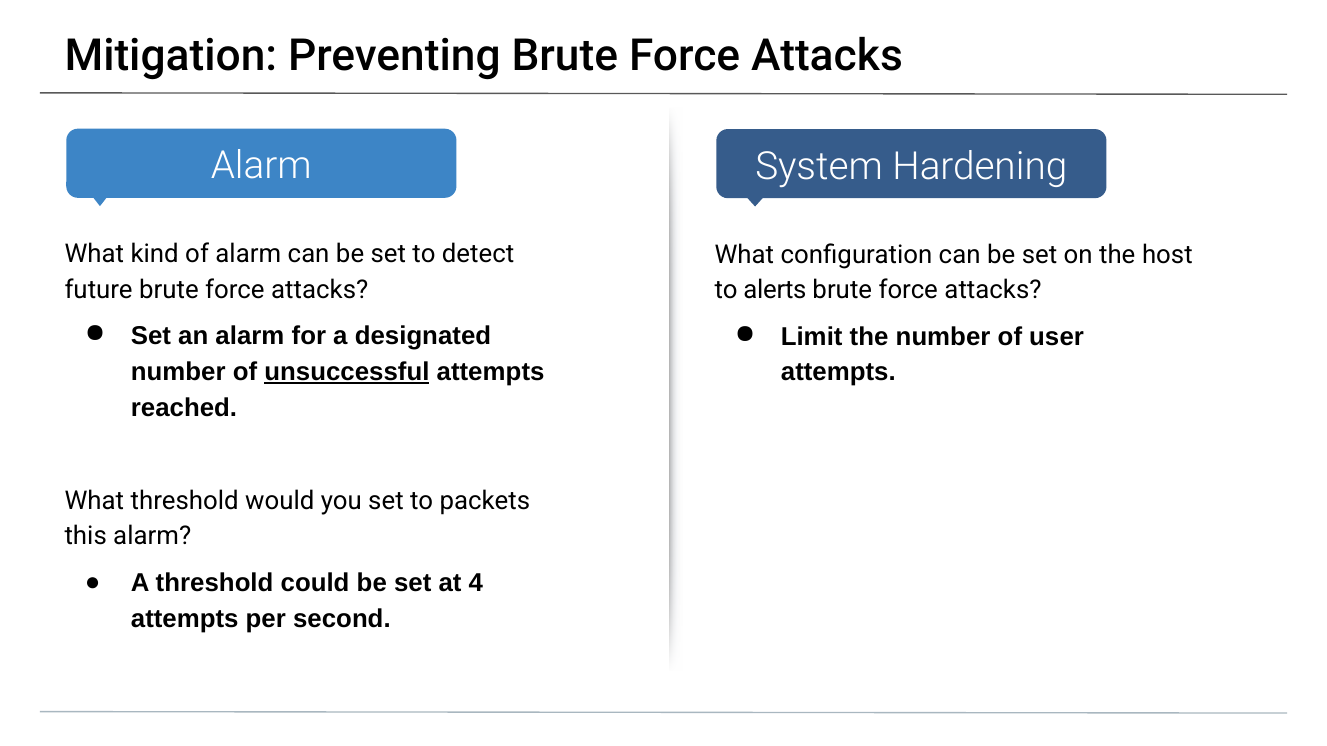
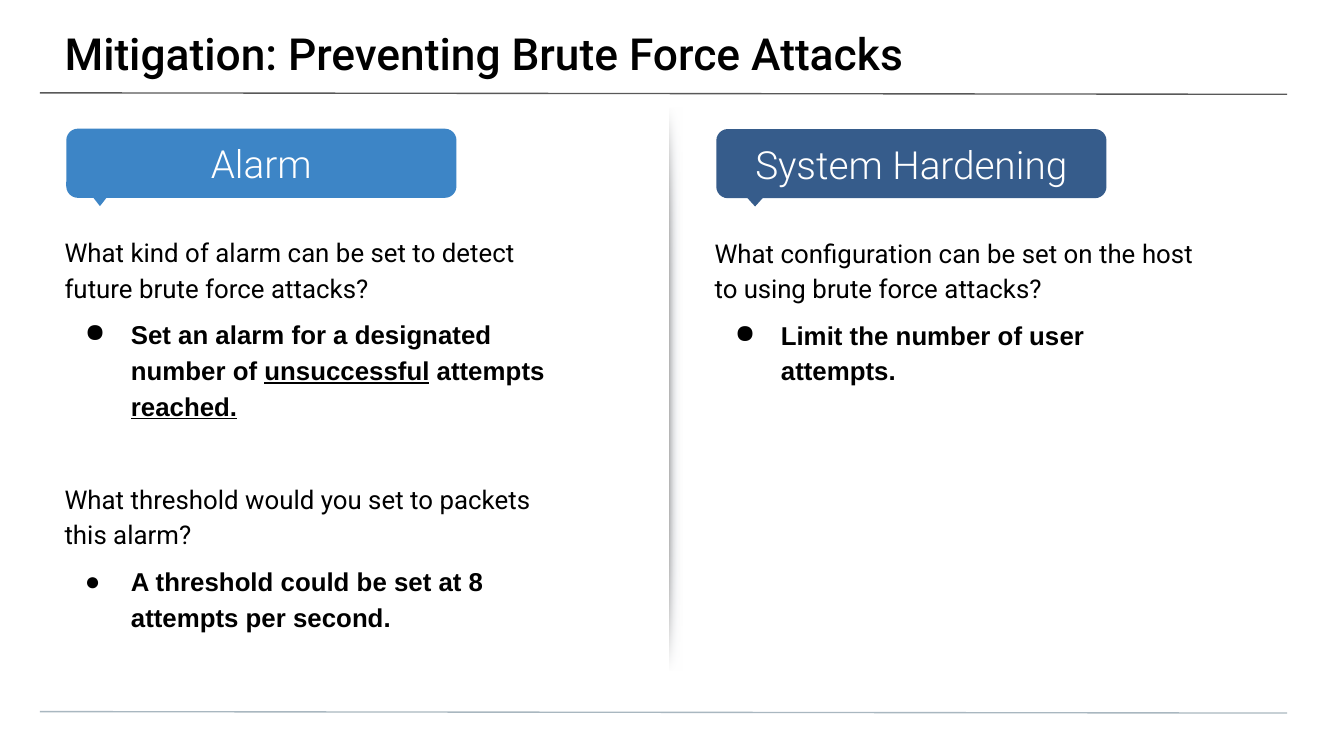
alerts: alerts -> using (775, 290)
reached underline: none -> present (184, 408)
4: 4 -> 8 (476, 583)
